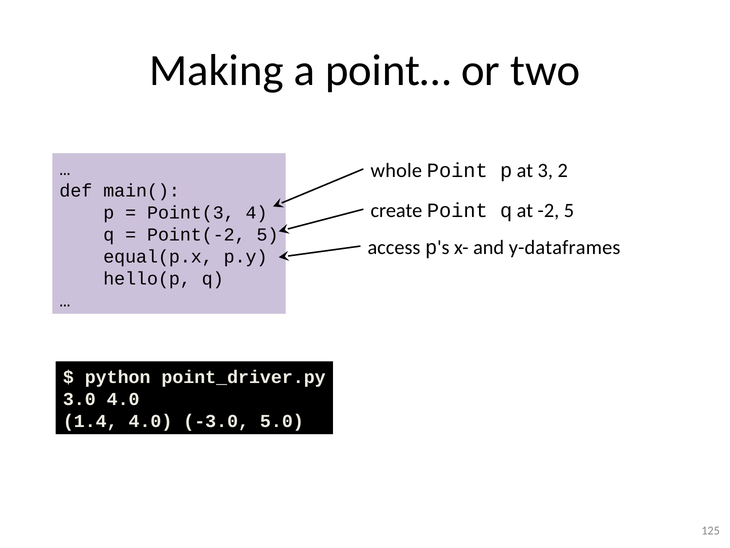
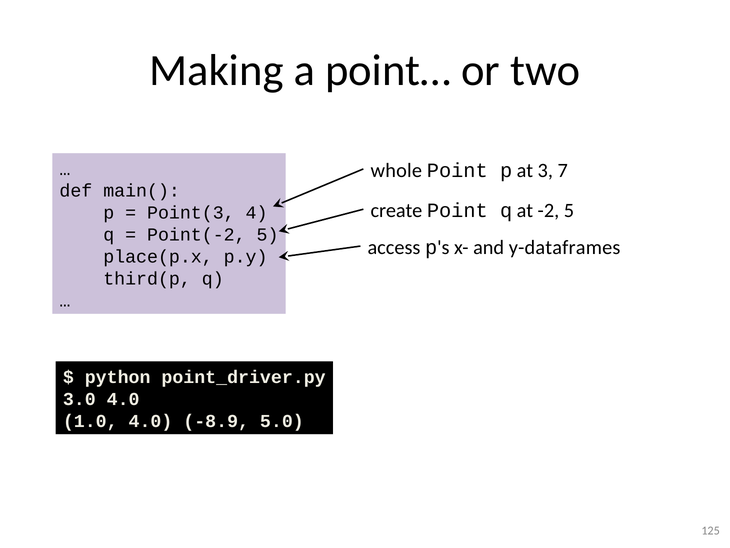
2: 2 -> 7 (563, 170)
equal(p.x: equal(p.x -> place(p.x (158, 256)
hello(p: hello(p -> third(p (147, 278)
1.4: 1.4 -> 1.0 (90, 421)
-3.0: -3.0 -> -8.9 (216, 421)
